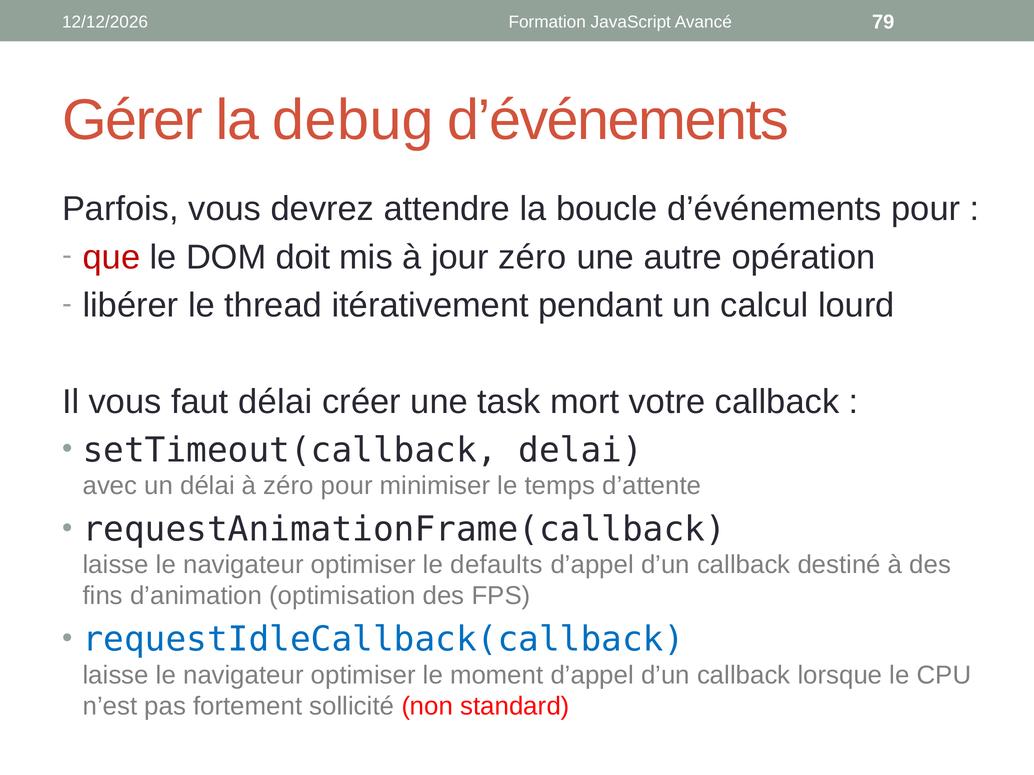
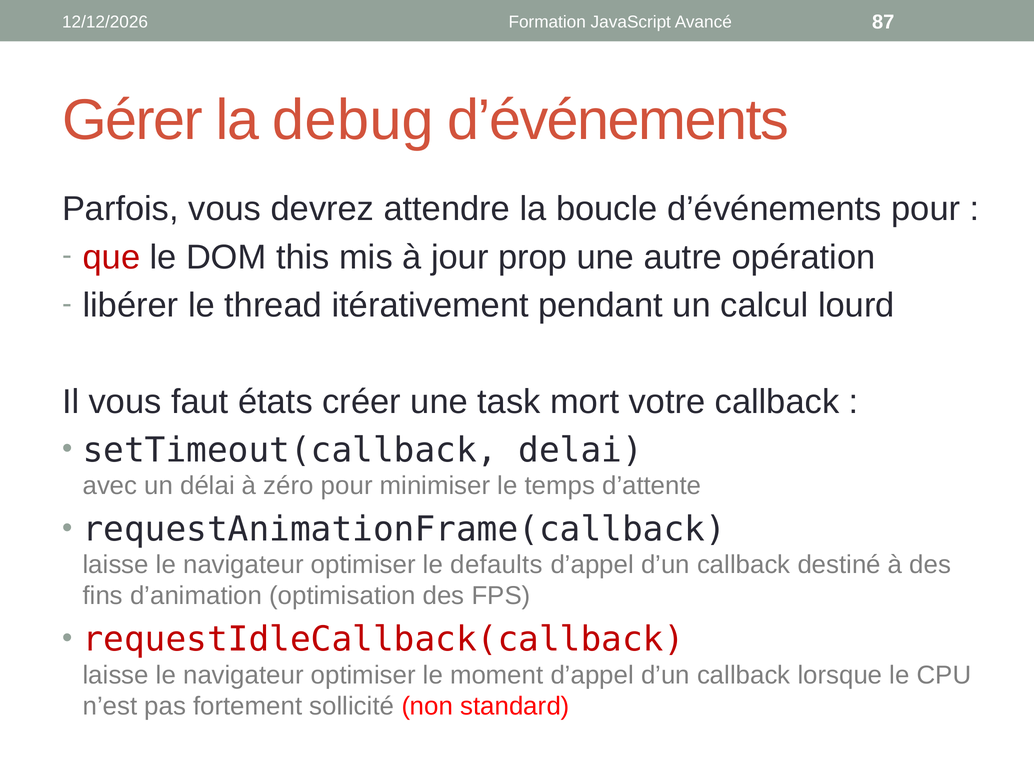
79: 79 -> 87 (883, 22)
doit: doit -> this (303, 257)
jour zéro: zéro -> prop (533, 257)
faut délai: délai -> états (275, 402)
requestIdleCallback(callback colour: blue -> red (384, 640)
